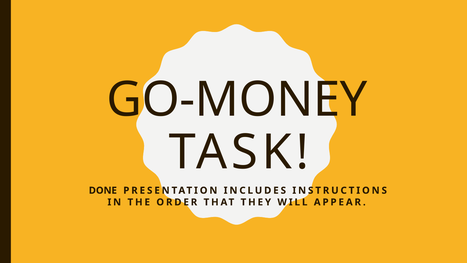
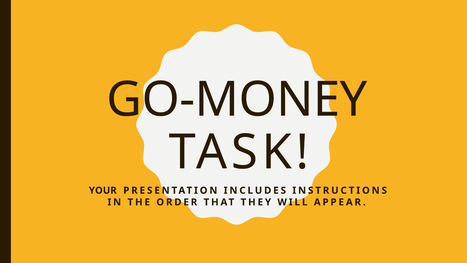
DONE: DONE -> YOUR (103, 190)
